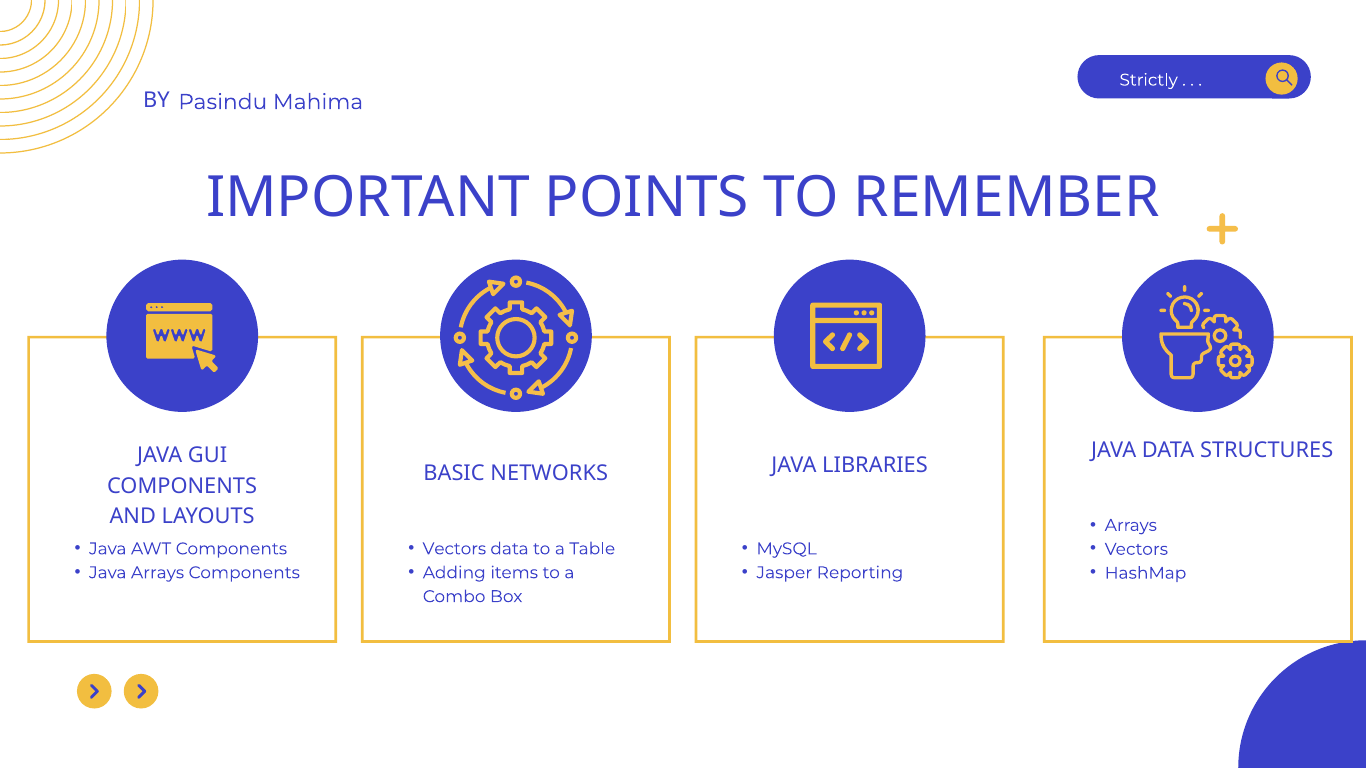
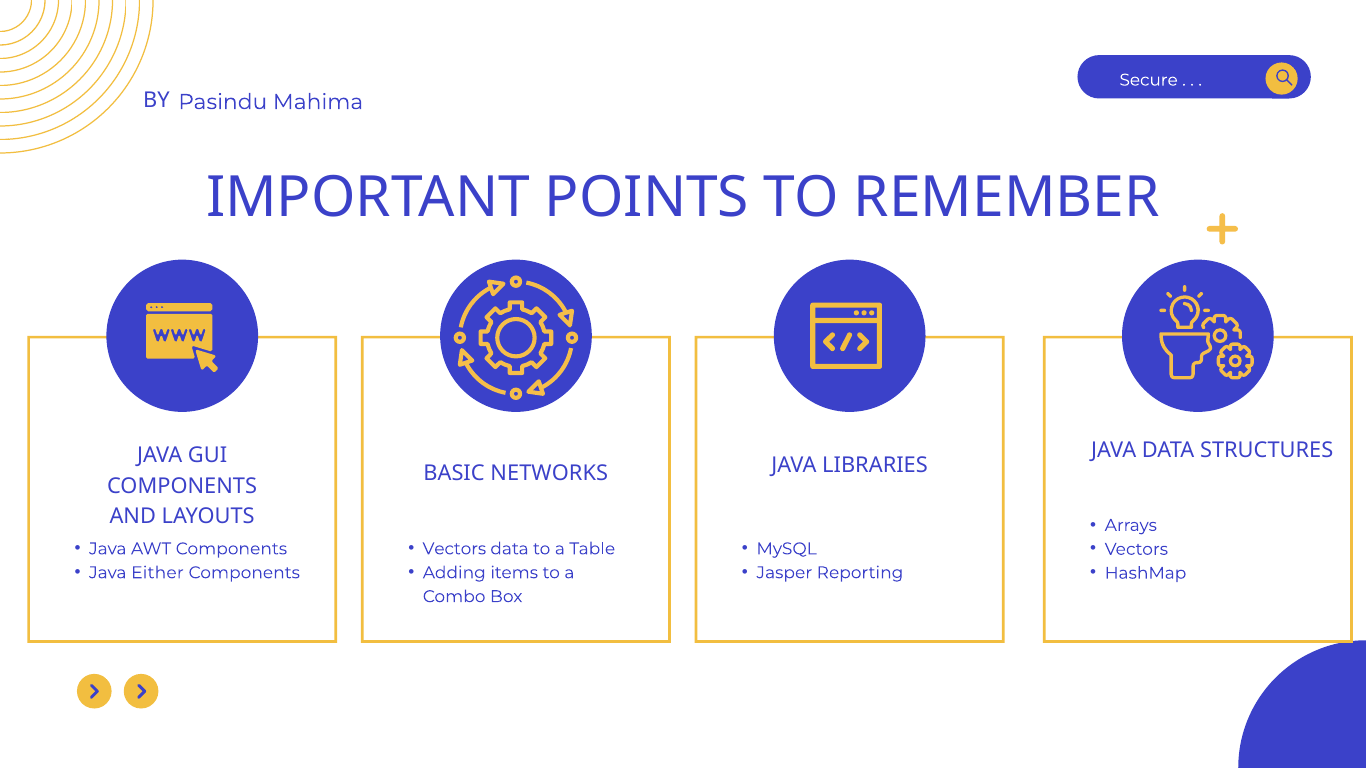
Strictly: Strictly -> Secure (1149, 80)
Java Arrays: Arrays -> Either (157, 573)
